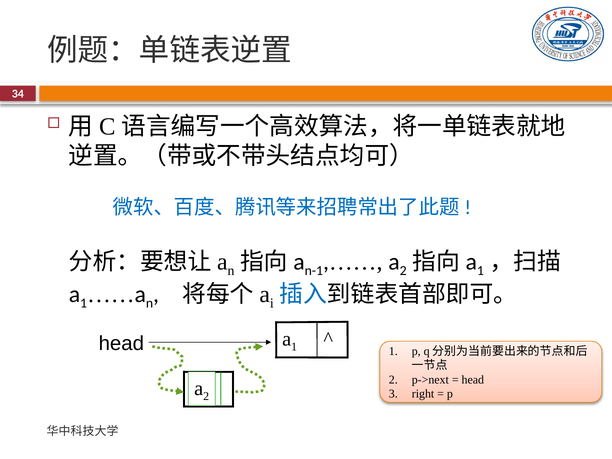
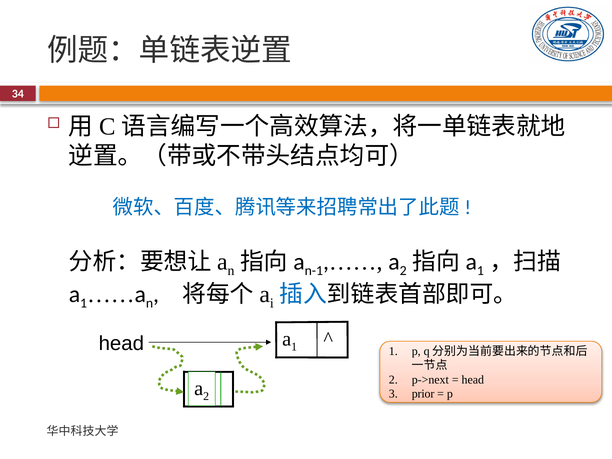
right: right -> prior (423, 394)
